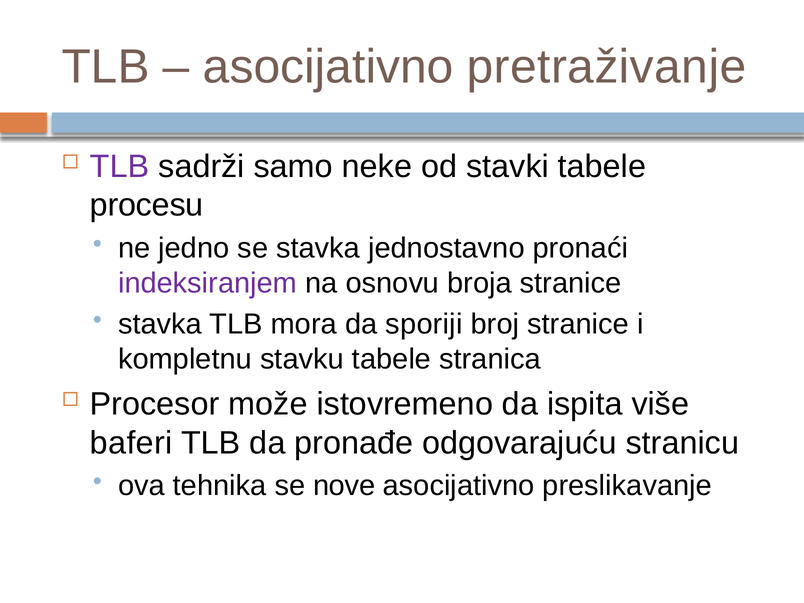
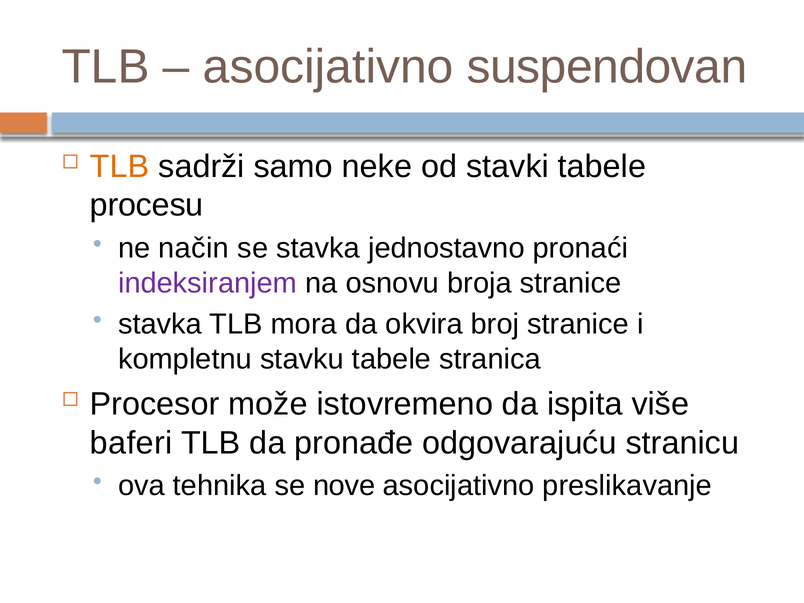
pretraživanje: pretraživanje -> suspendovan (607, 67)
TLB colour: purple -> orange (120, 166)
jedno: jedno -> način (194, 248)
sporiji: sporiji -> okvira (424, 324)
